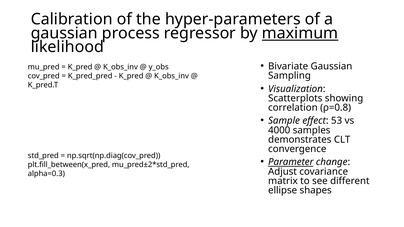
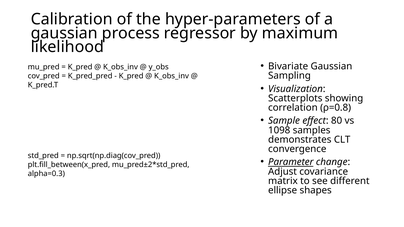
maximum underline: present -> none (300, 33)
53: 53 -> 80 (337, 121)
4000: 4000 -> 1098 (279, 130)
